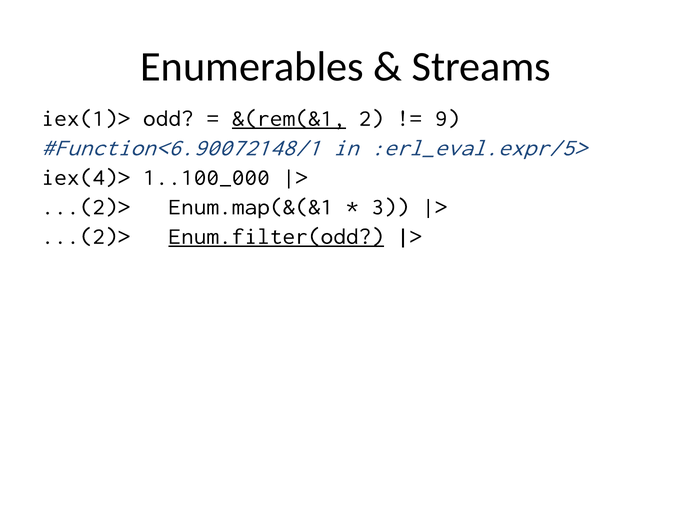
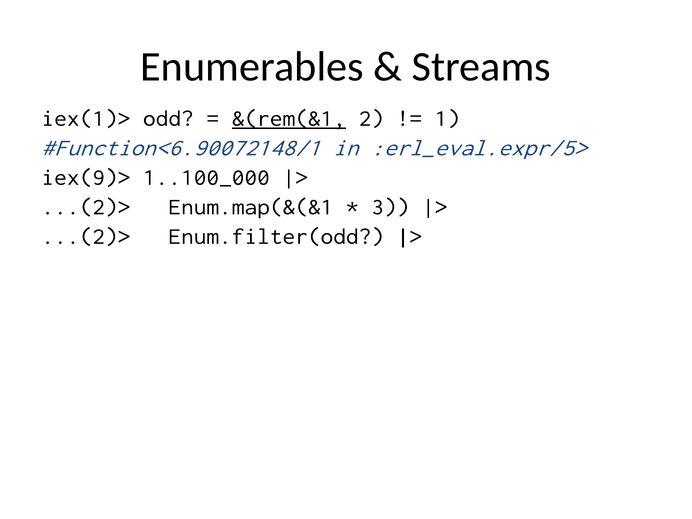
9: 9 -> 1 (447, 118)
iex(4)>: iex(4)> -> iex(9)> (86, 177)
Enum.filter(odd underline: present -> none (276, 236)
